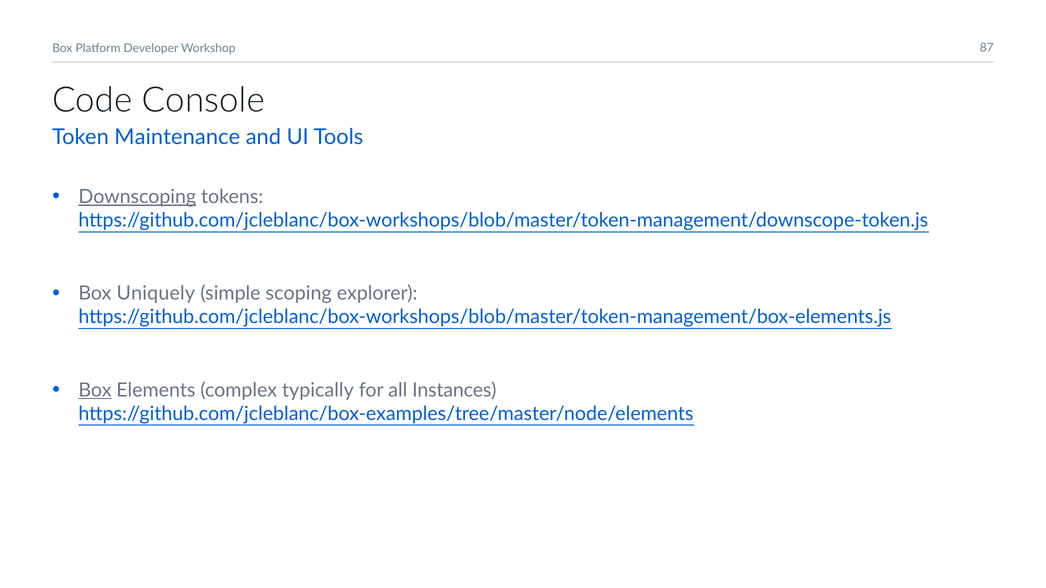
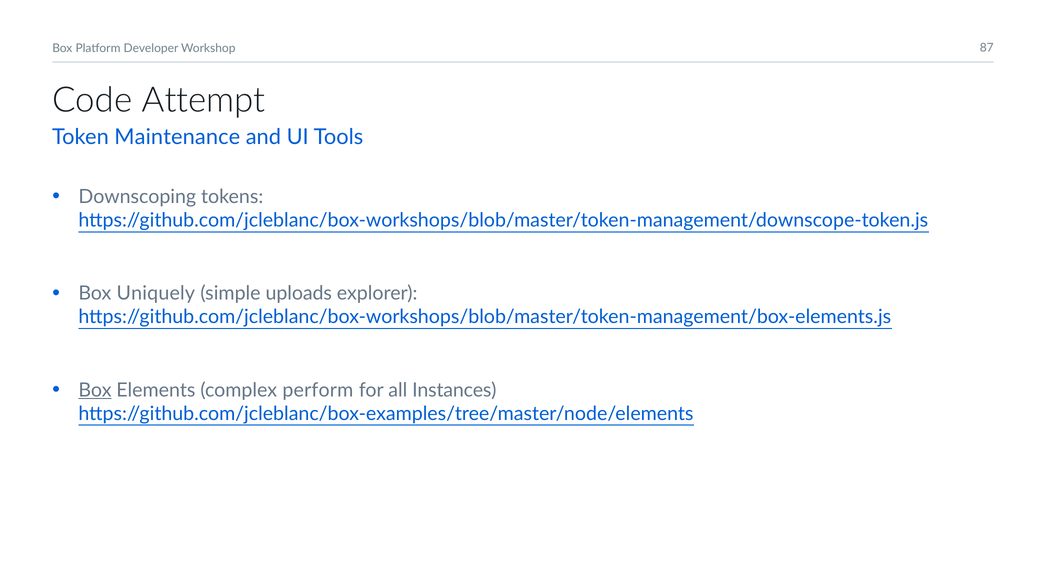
Console: Console -> Attempt (204, 100)
Downscoping underline: present -> none (137, 197)
scoping: scoping -> uploads (299, 294)
typically: typically -> perform (318, 390)
